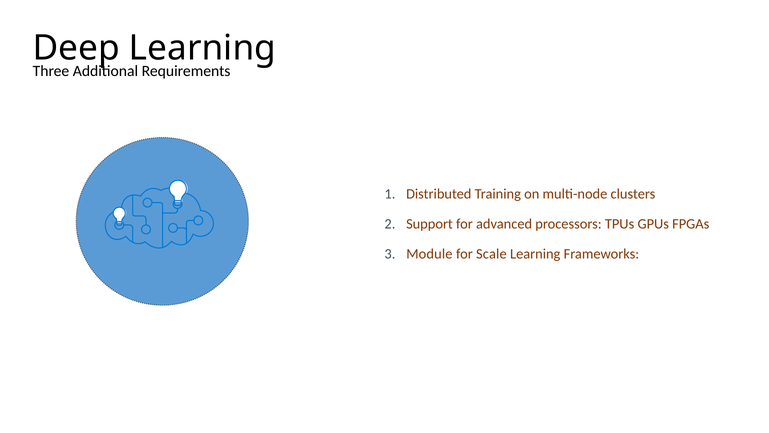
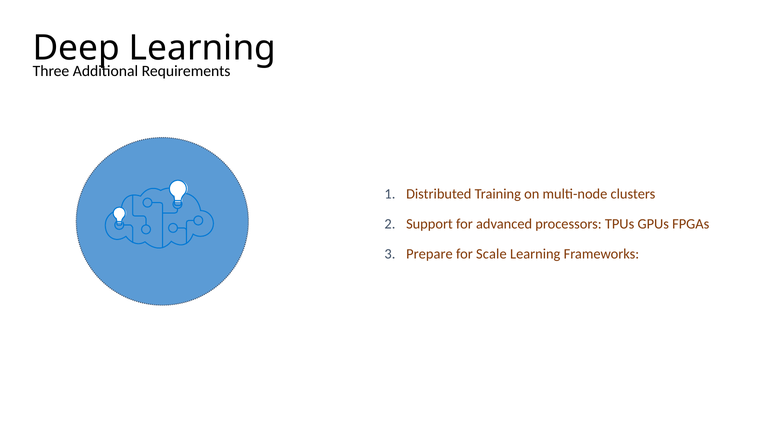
Module: Module -> Prepare (429, 254)
